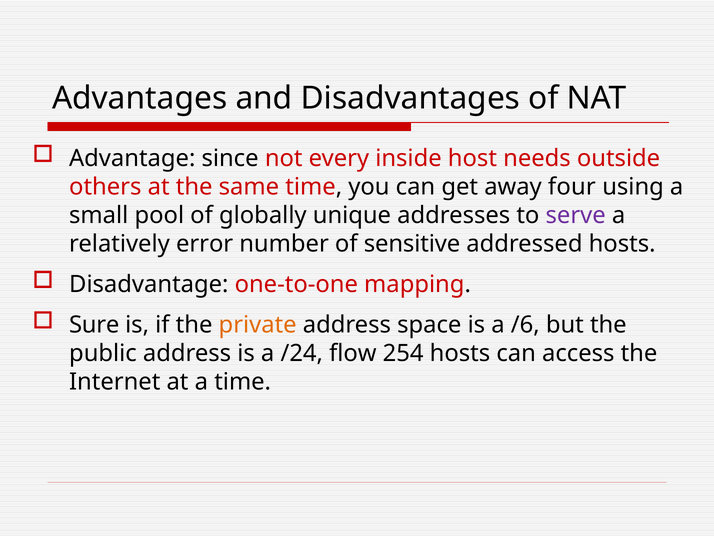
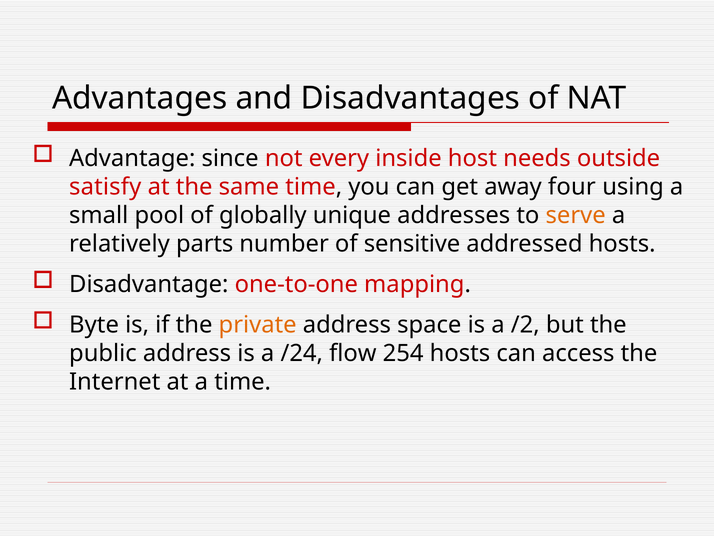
others: others -> satisfy (105, 187)
serve colour: purple -> orange (576, 215)
error: error -> parts (205, 244)
Sure: Sure -> Byte (94, 325)
/6: /6 -> /2 (525, 325)
